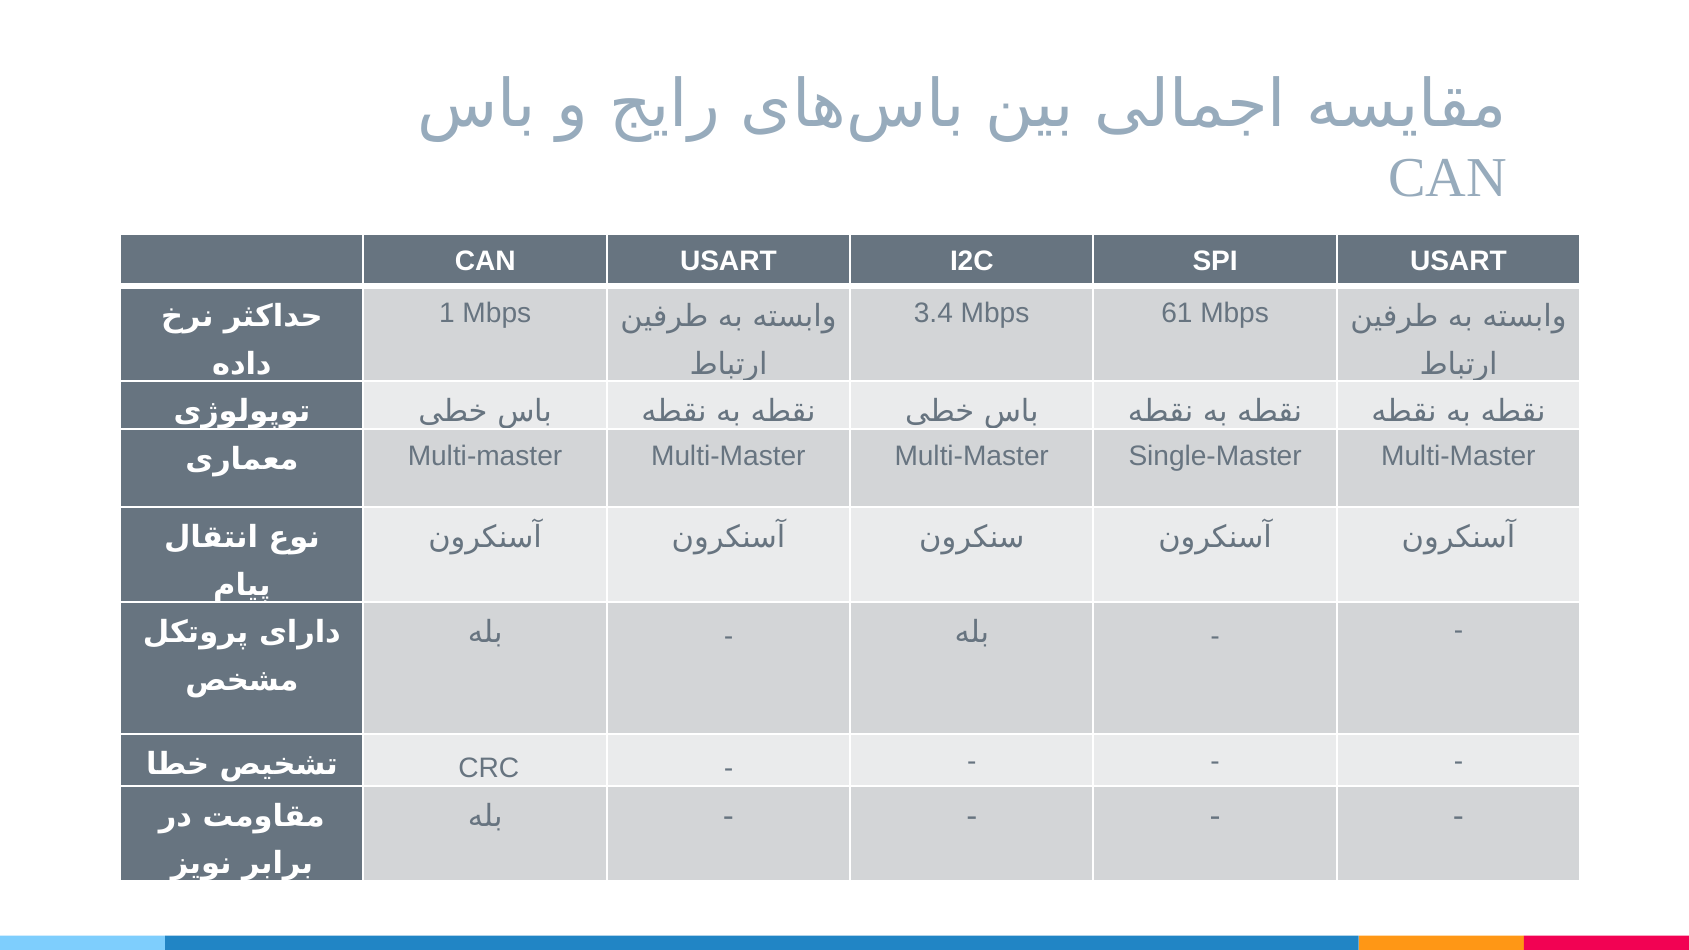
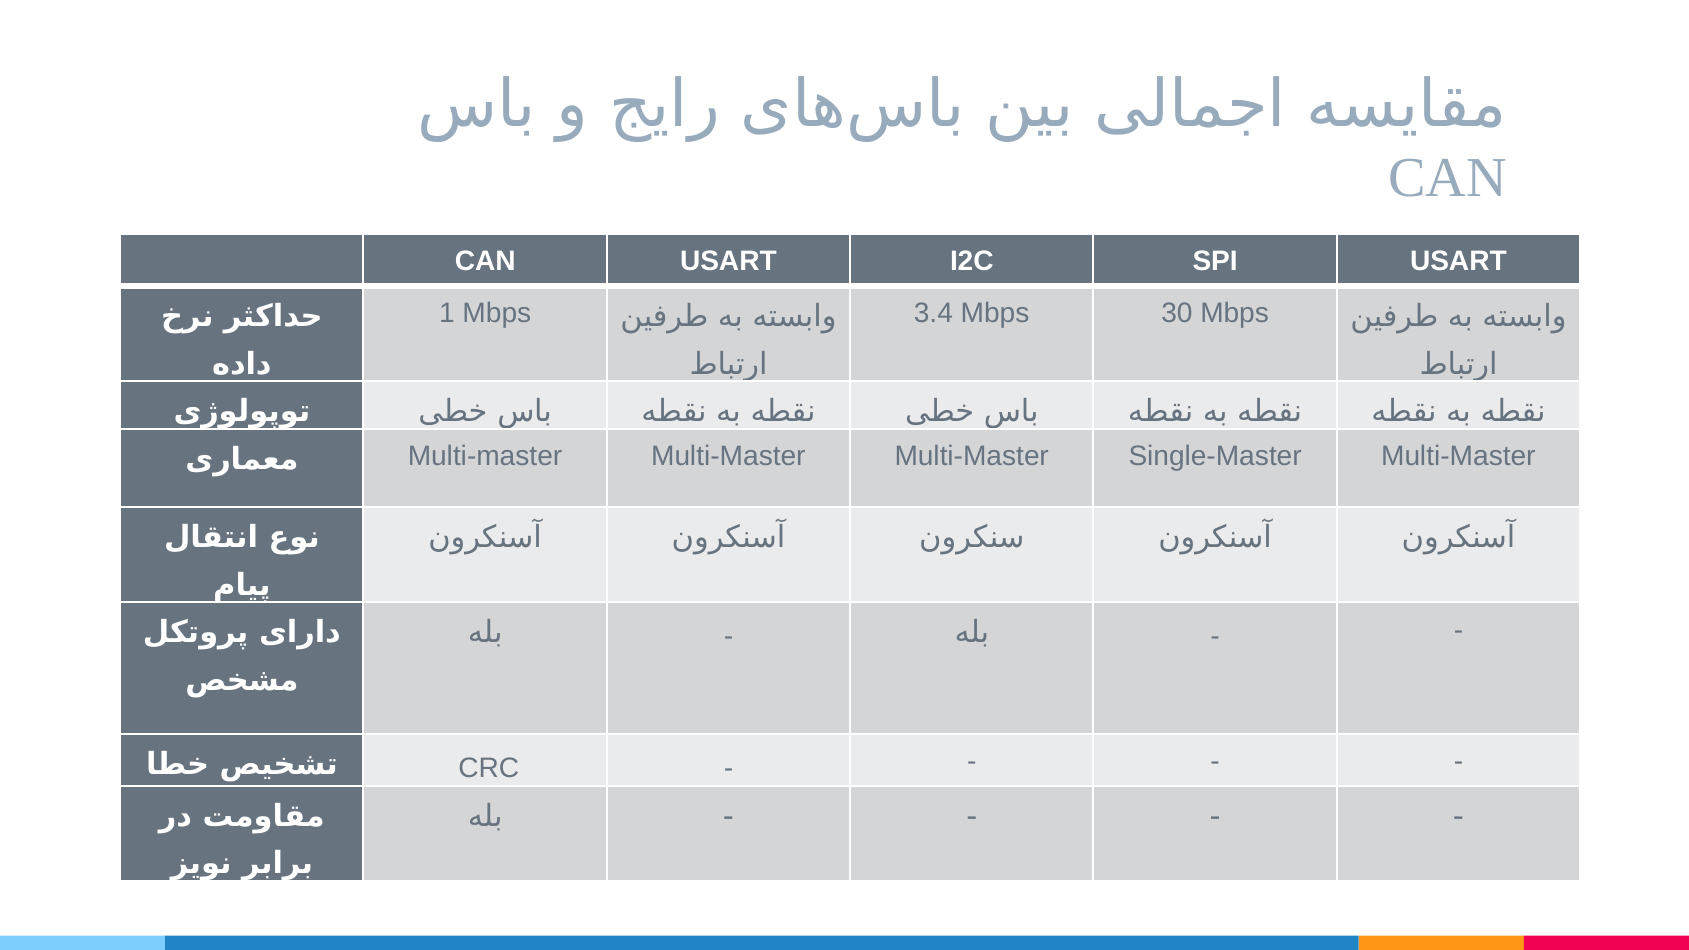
61: 61 -> 30 (1177, 313)
